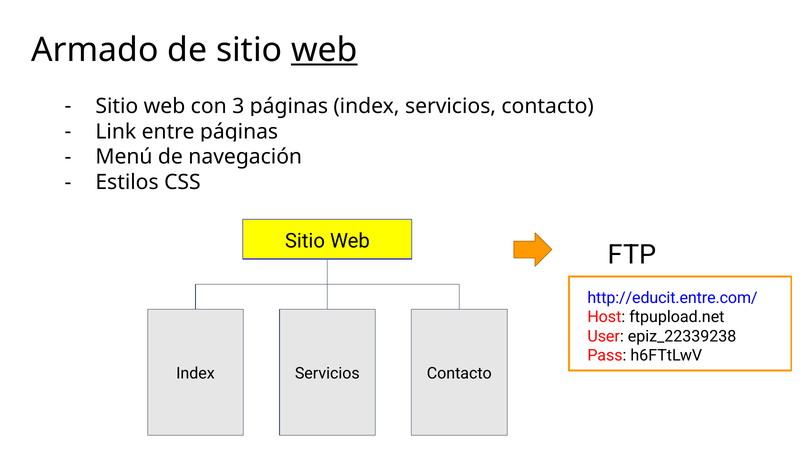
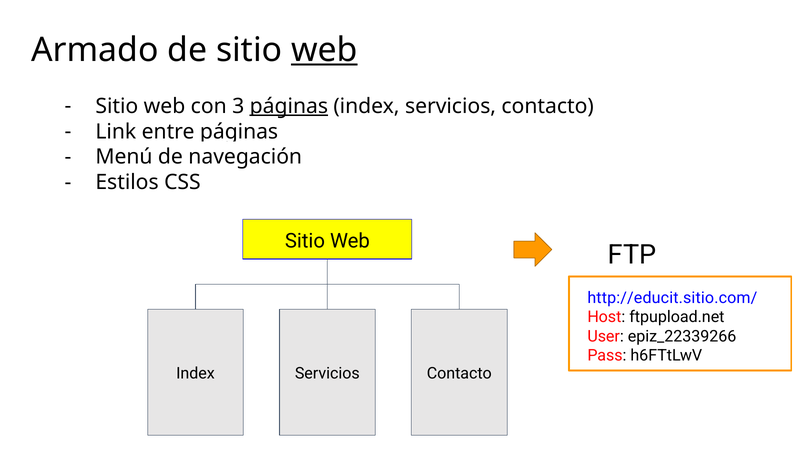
páginas underline: none -> present (289, 106)
http://educit.entre.com/: http://educit.entre.com/ -> http://educit.sitio.com/ (672, 298)
epiz_22339238: epiz_22339238 -> epiz_22339266 (682, 336)
